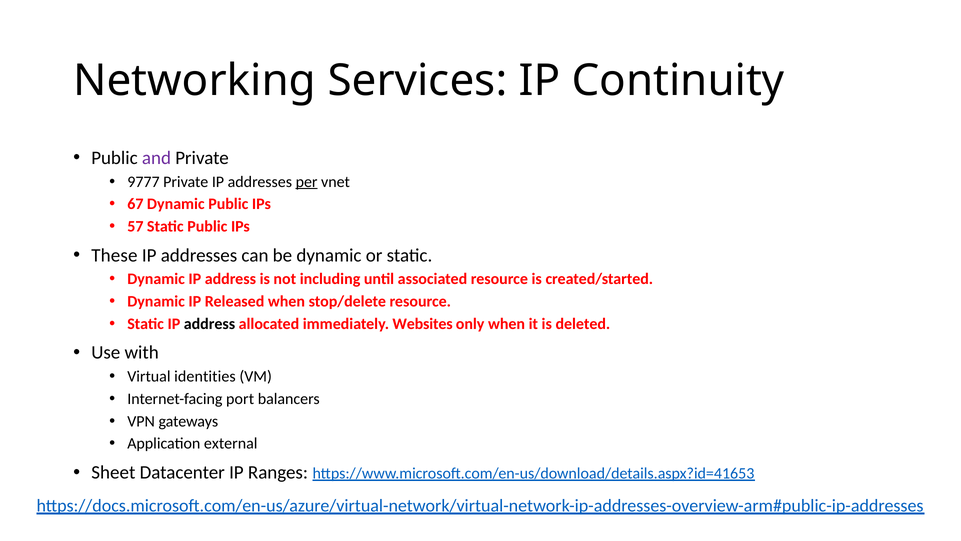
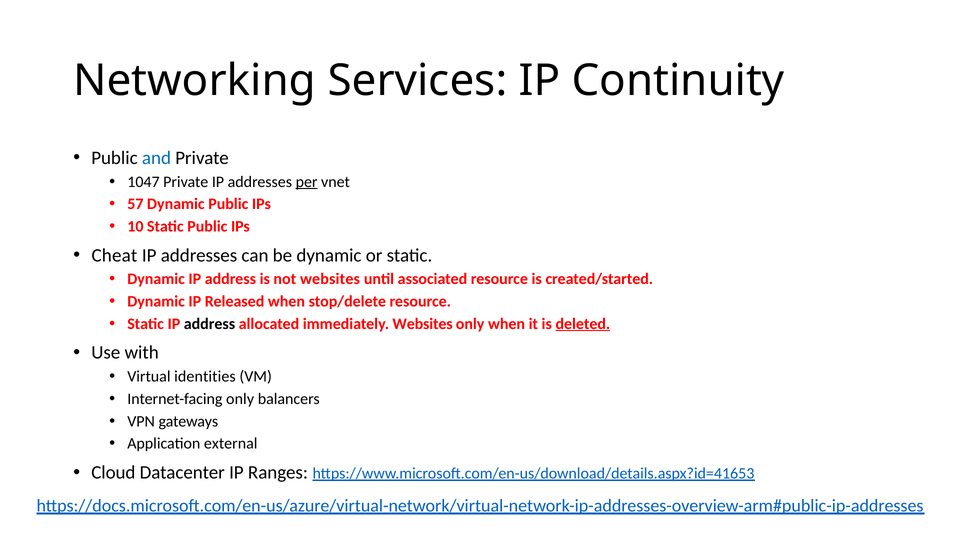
and colour: purple -> blue (156, 158)
9777: 9777 -> 1047 (143, 182)
67: 67 -> 57 (135, 204)
57: 57 -> 10 (135, 226)
These: These -> Cheat (114, 255)
not including: including -> websites (330, 279)
deleted underline: none -> present (583, 324)
Internet-facing port: port -> only (240, 399)
Sheet: Sheet -> Cloud (113, 472)
